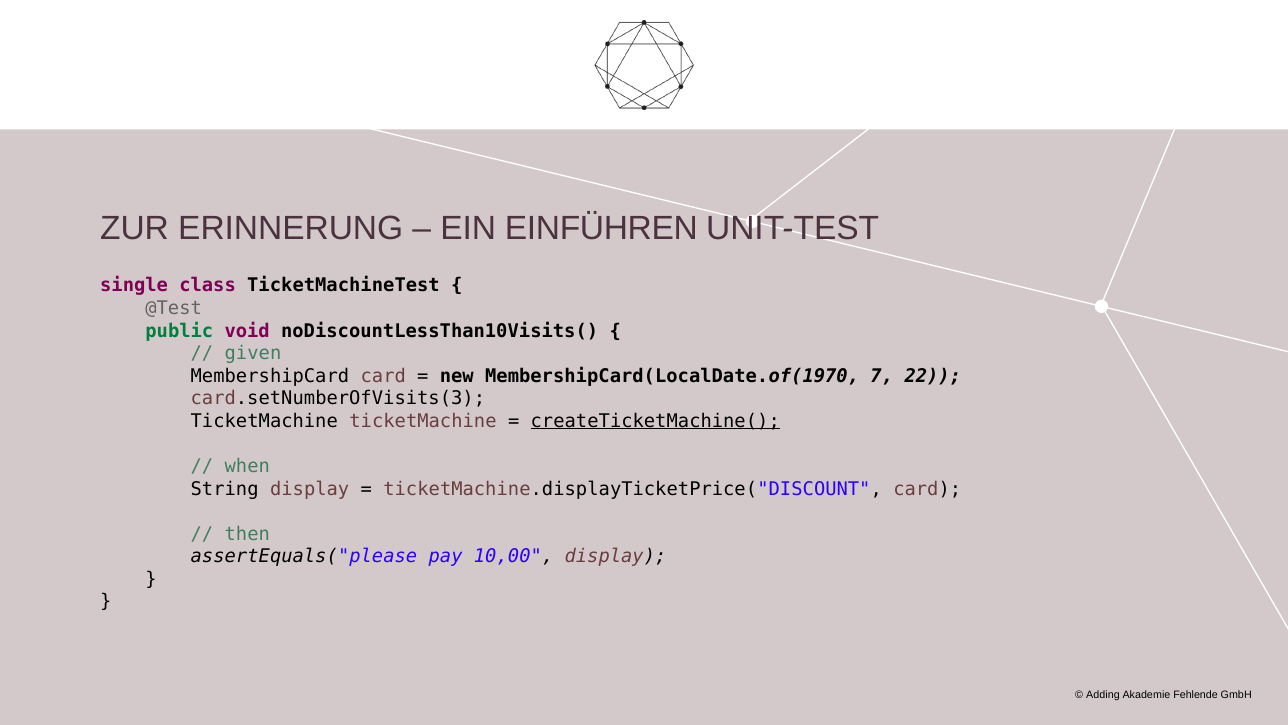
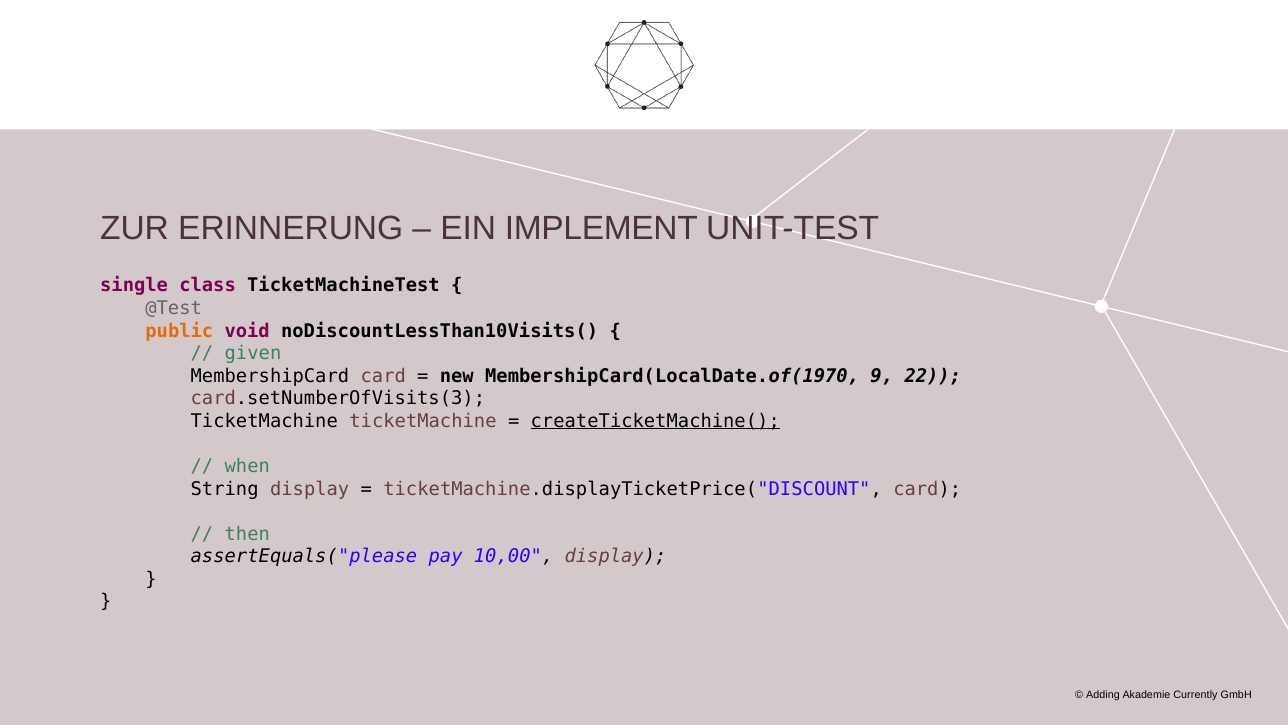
EINFÜHREN: EINFÜHREN -> IMPLEMENT (601, 228)
public colour: green -> orange (179, 331)
7: 7 -> 9 (882, 376)
Fehlende: Fehlende -> Currently (1195, 694)
